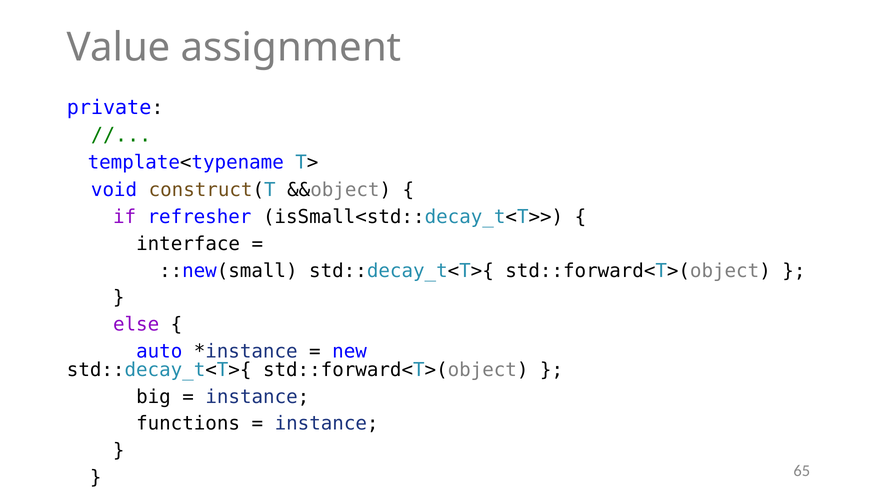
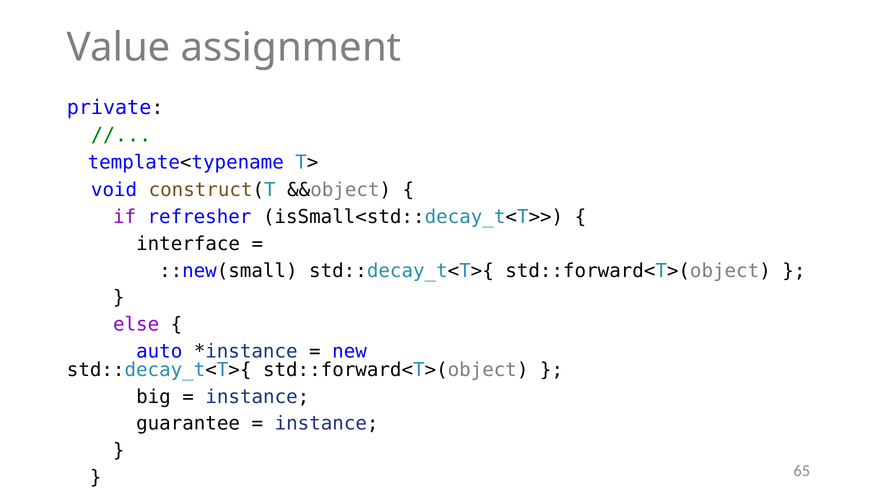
functions: functions -> guarantee (188, 424)
